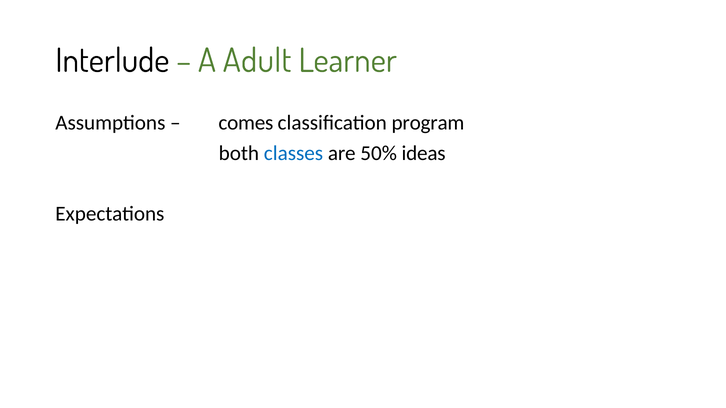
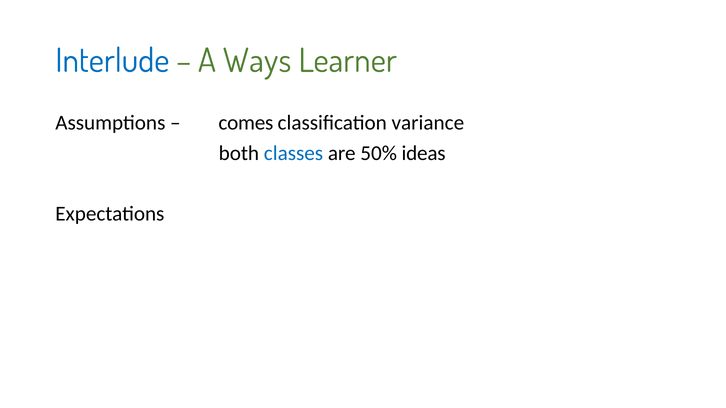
Interlude colour: black -> blue (112, 61)
Adult: Adult -> Ways (257, 61)
program: program -> variance (428, 123)
